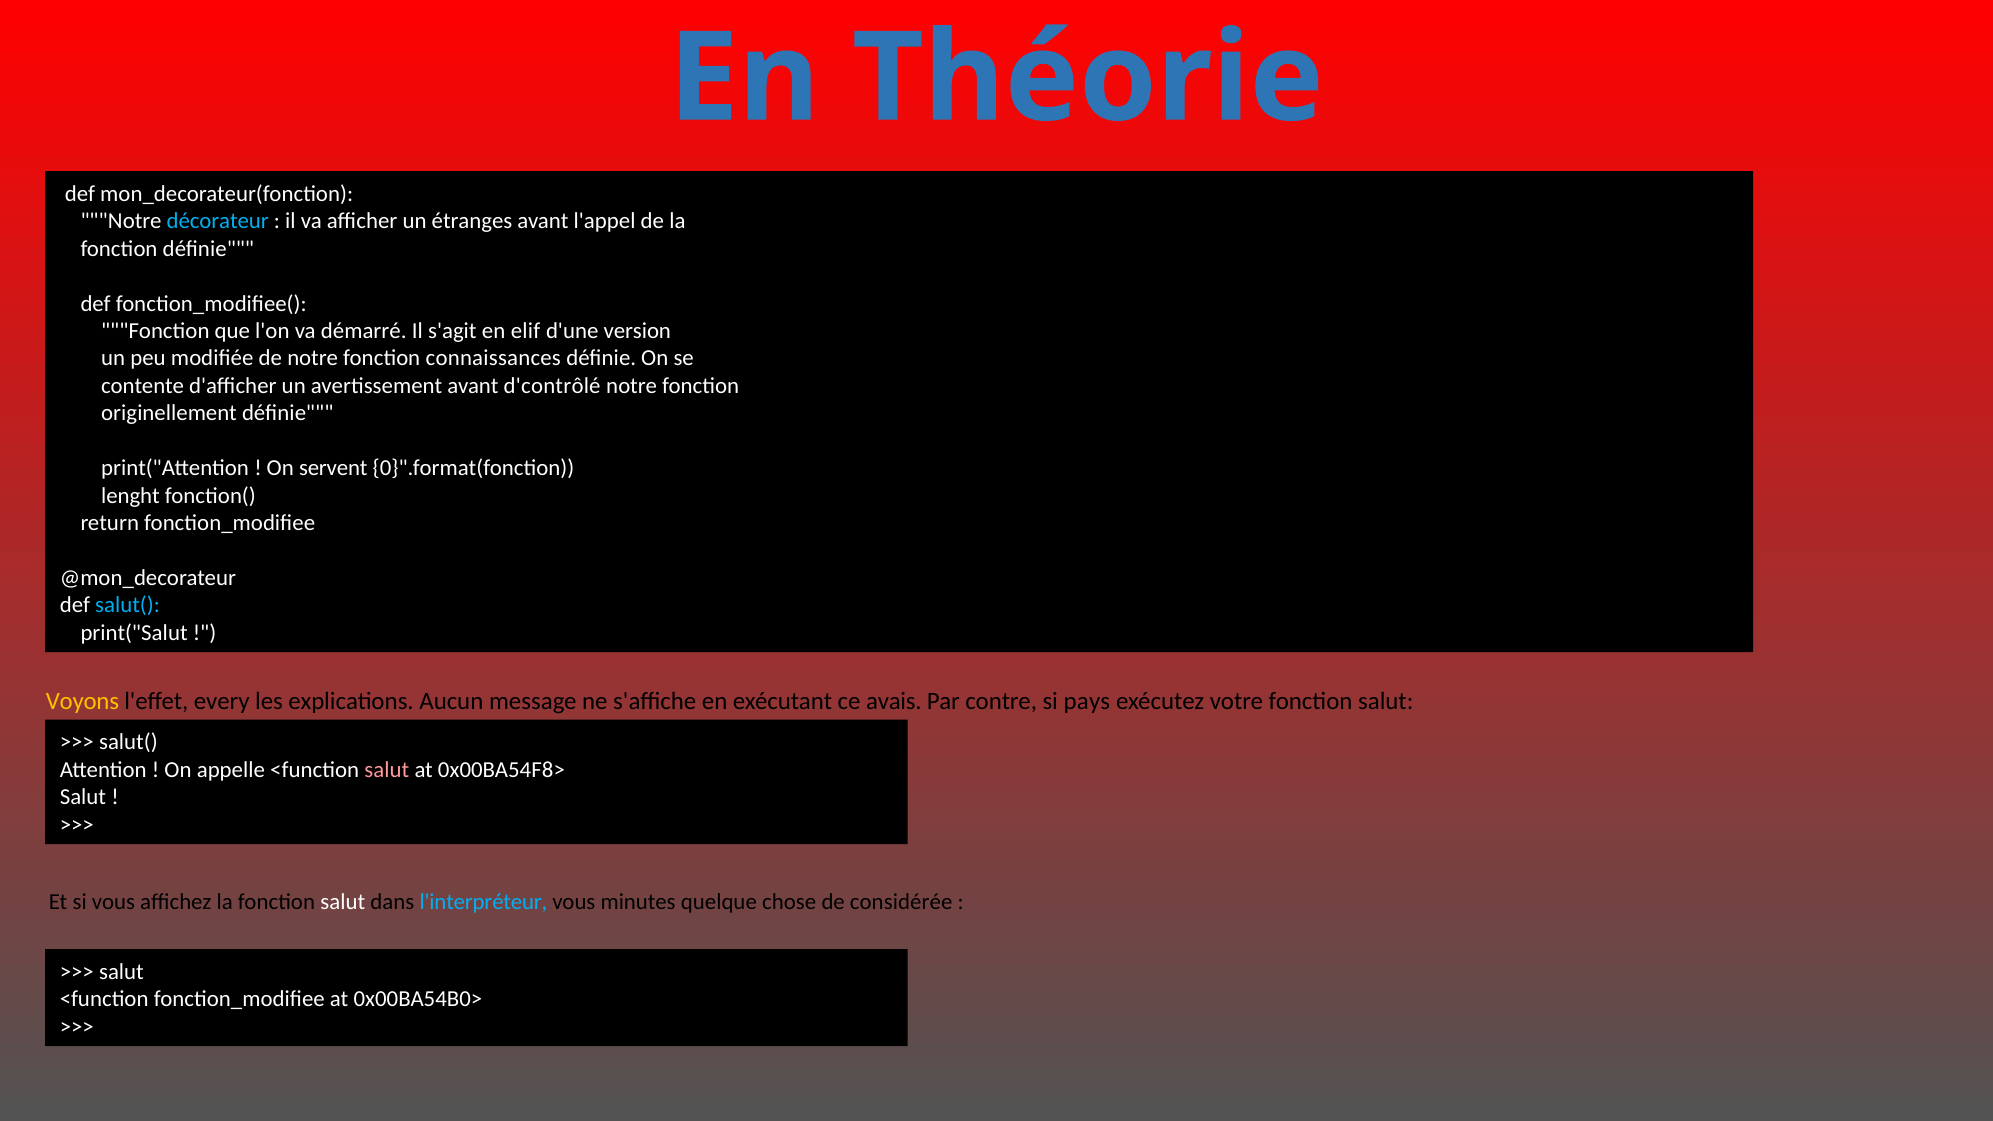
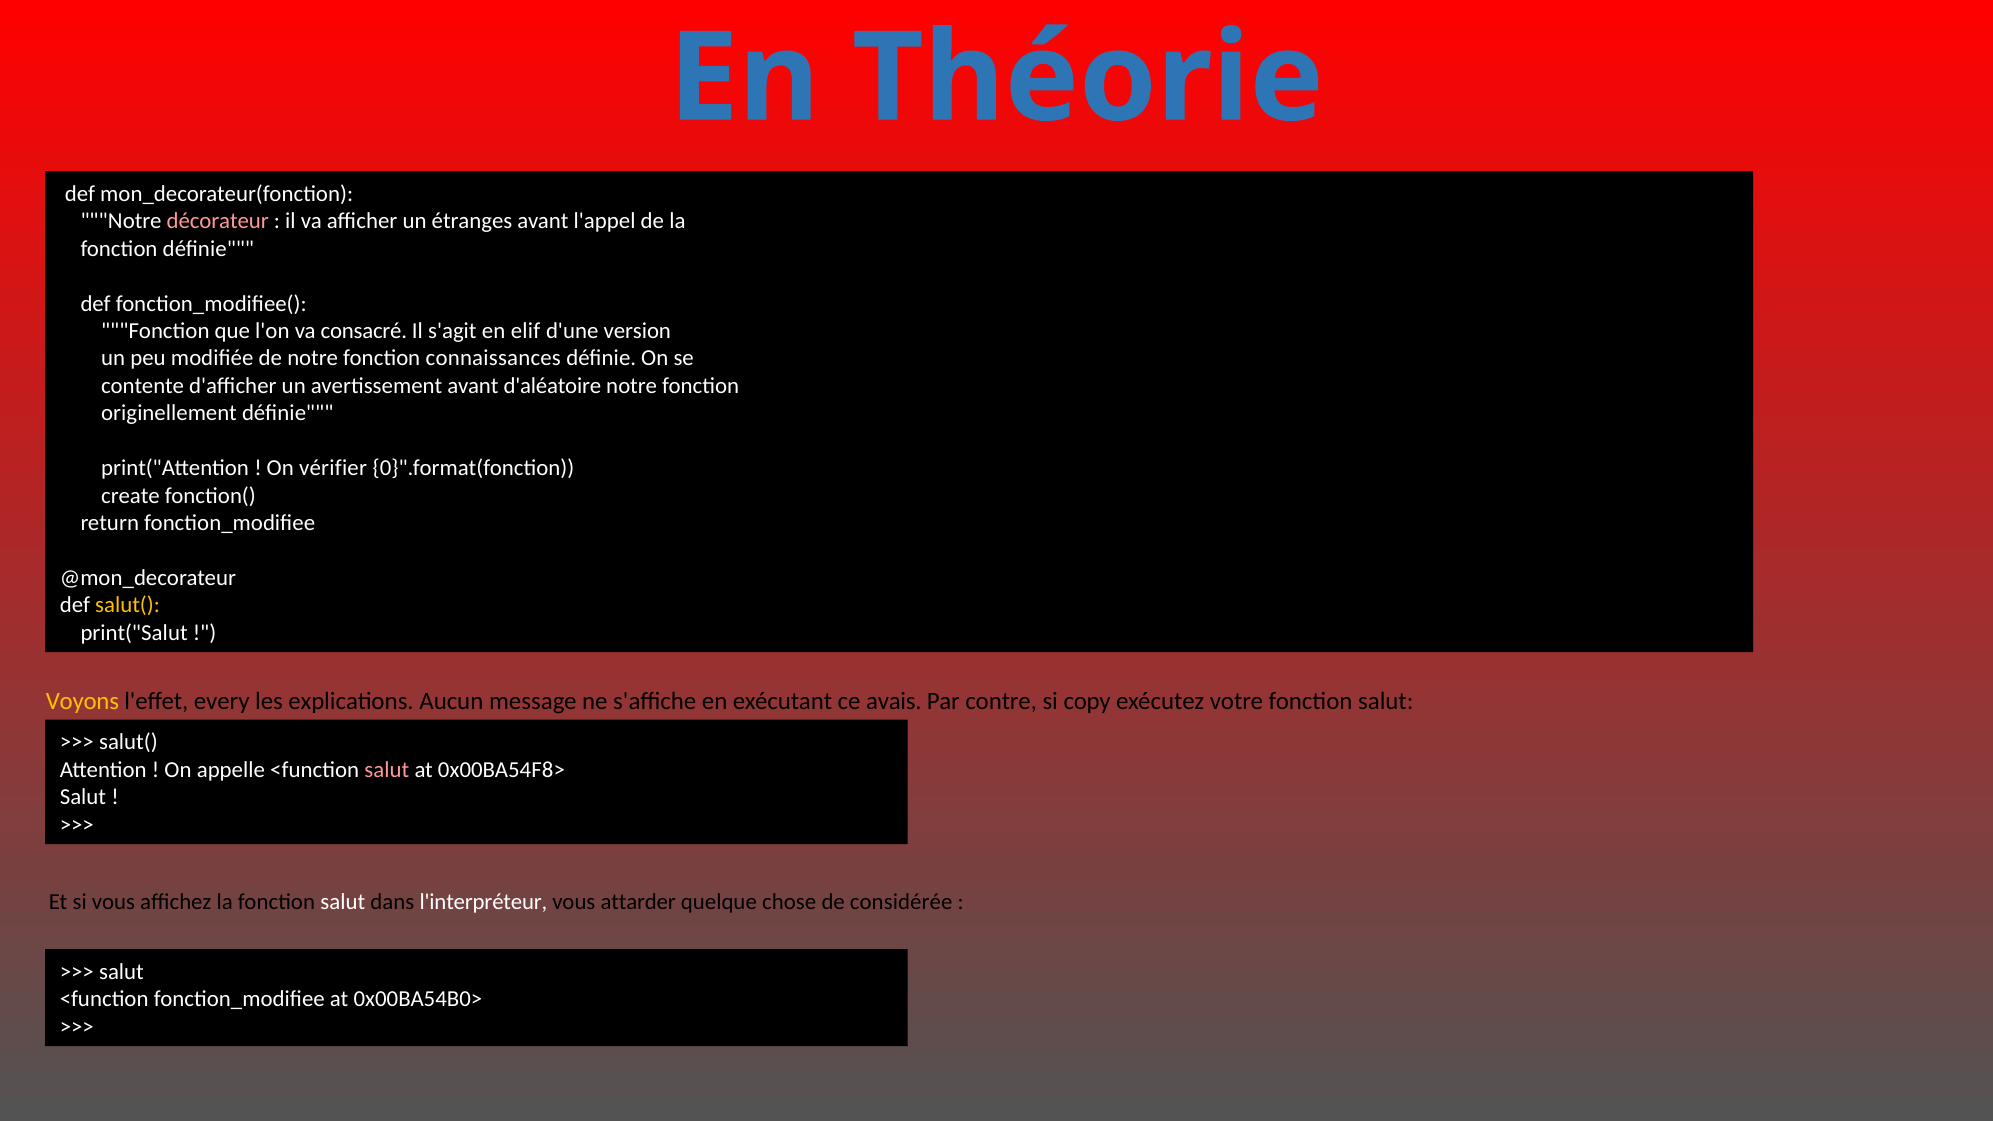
décorateur colour: light blue -> pink (218, 221)
démarré: démarré -> consacré (364, 331)
d'contrôlé: d'contrôlé -> d'aléatoire (552, 386)
servent: servent -> vérifier (333, 468)
lenght: lenght -> create (130, 496)
salut( colour: light blue -> yellow (128, 605)
pays: pays -> copy (1087, 701)
l'interpréteur colour: light blue -> white (483, 902)
minutes: minutes -> attarder (638, 902)
